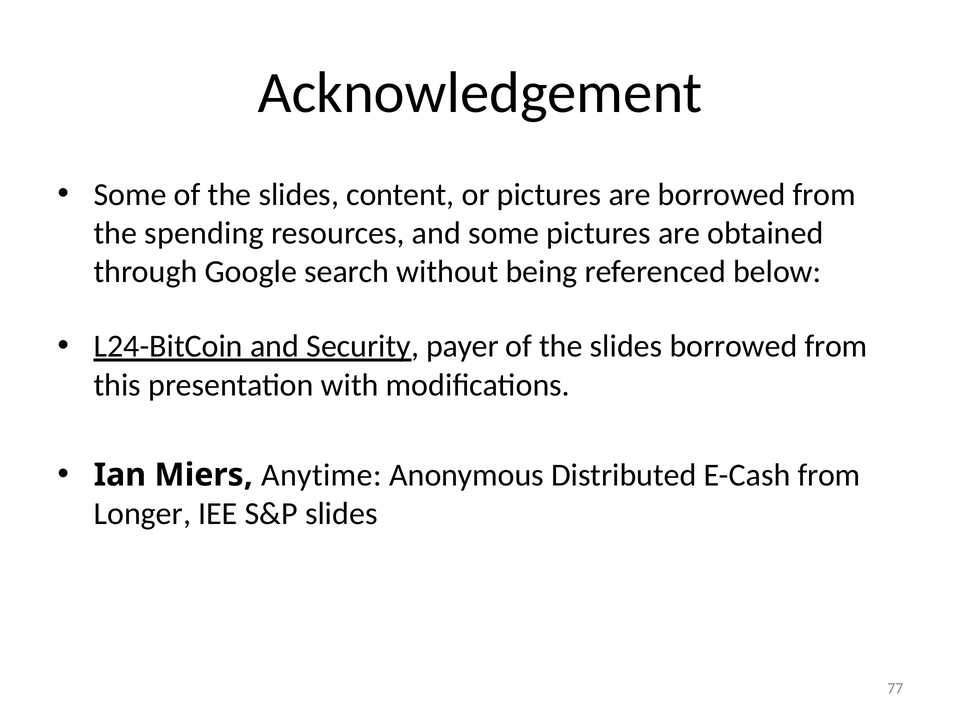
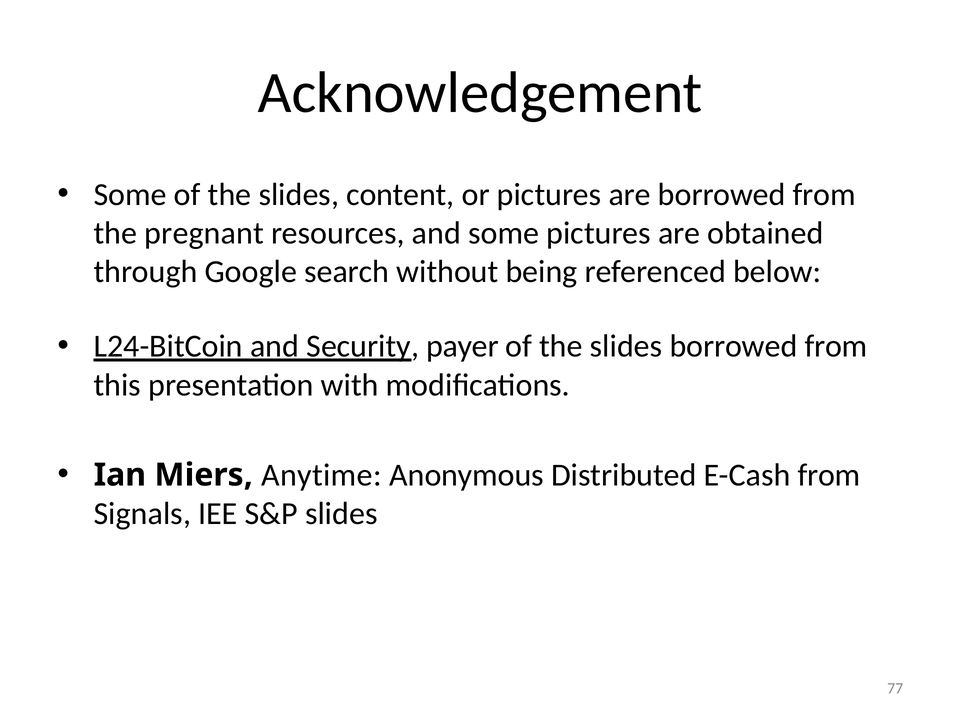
spending: spending -> pregnant (204, 233)
Longer: Longer -> Signals (142, 513)
